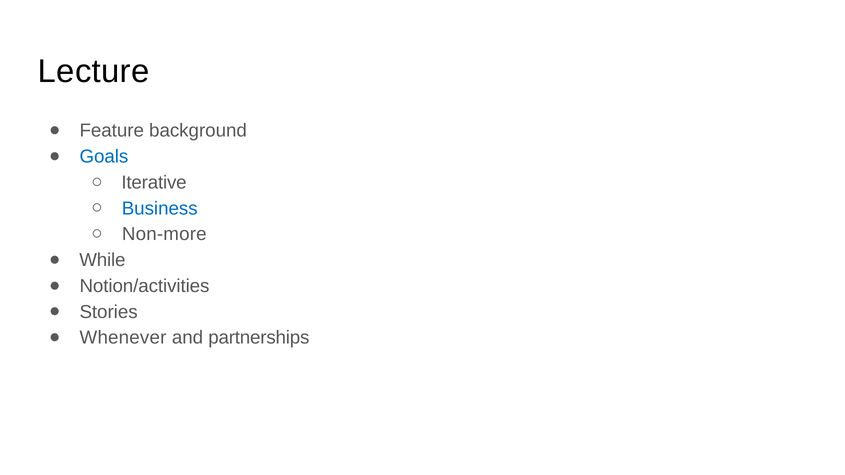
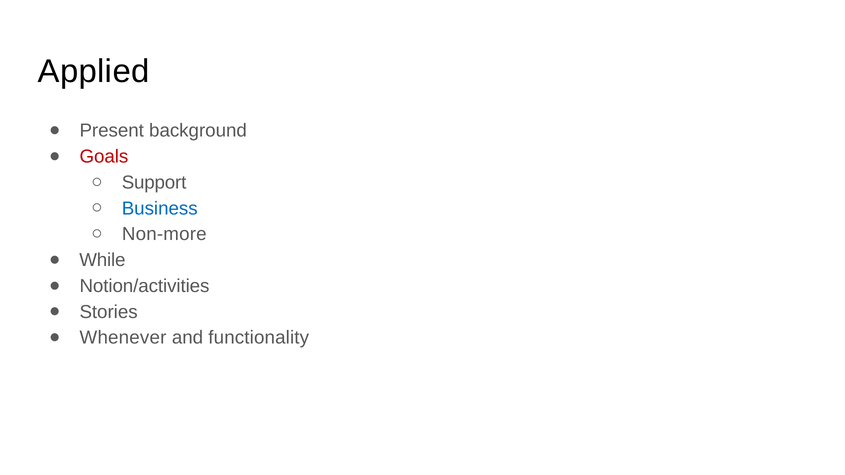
Lecture: Lecture -> Applied (94, 72)
Feature: Feature -> Present (112, 131)
Goals colour: blue -> red (104, 157)
Iterative: Iterative -> Support (154, 183)
partnerships: partnerships -> functionality (259, 338)
